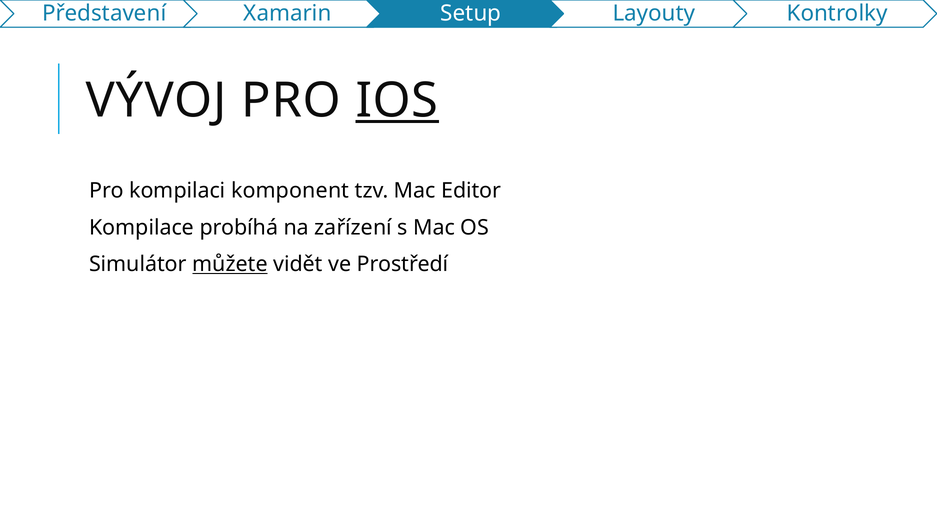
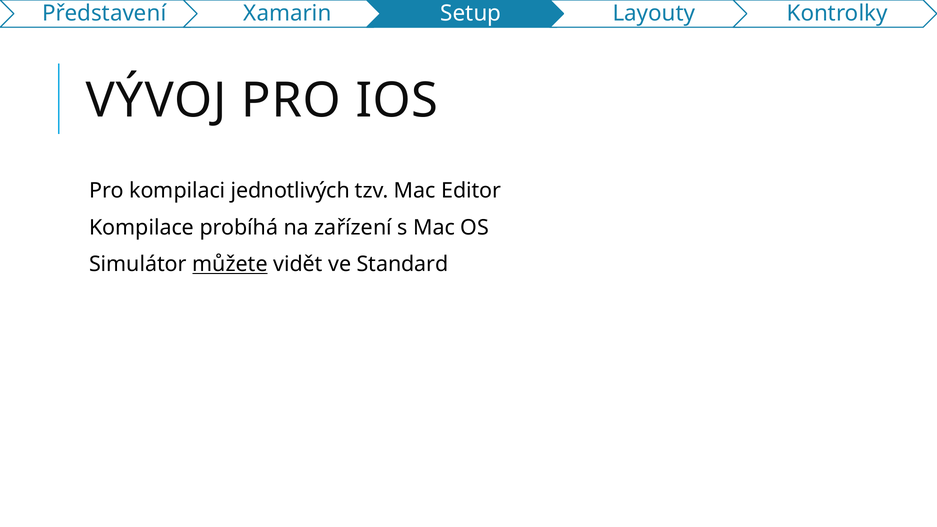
IOS underline: present -> none (397, 101)
komponent: komponent -> jednotlivých (290, 191)
Prostředí: Prostředí -> Standard (403, 264)
